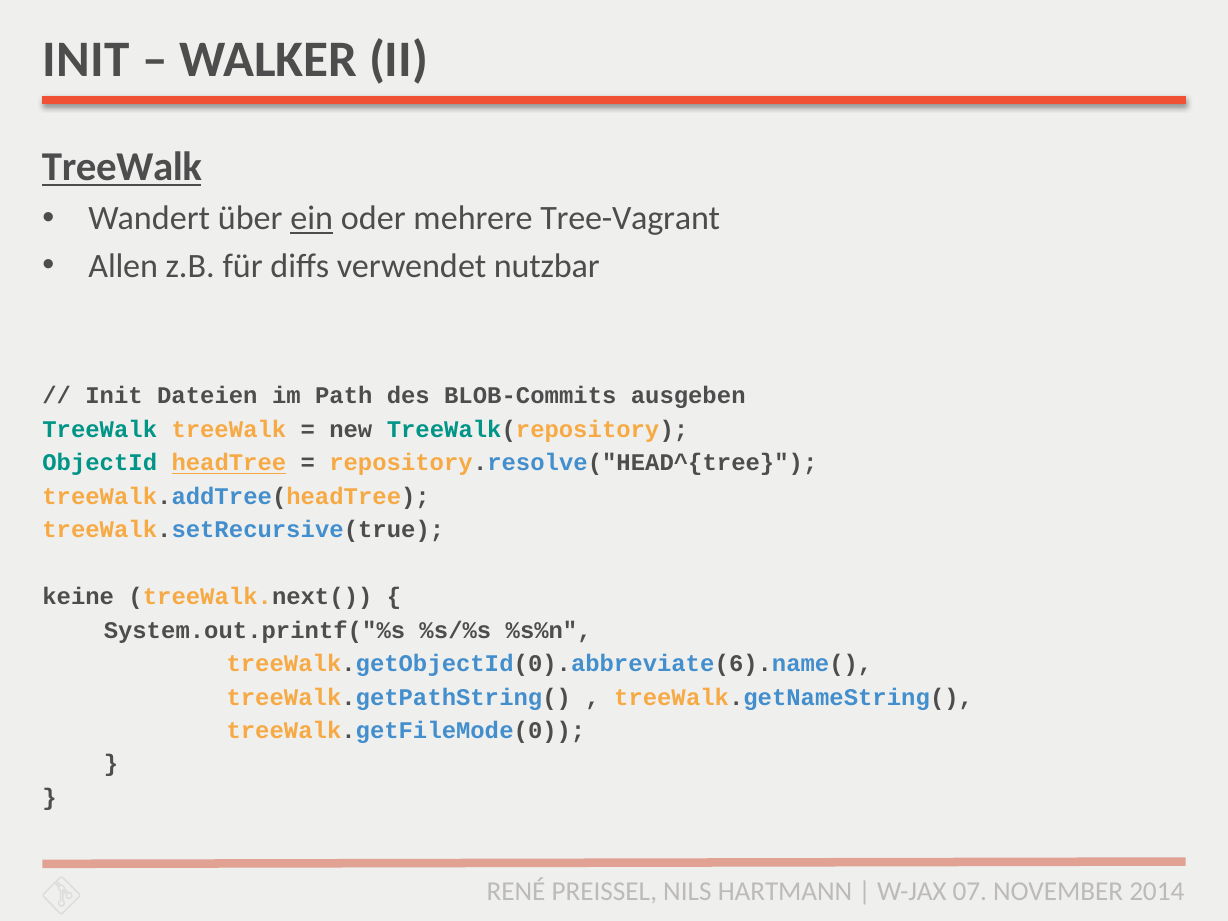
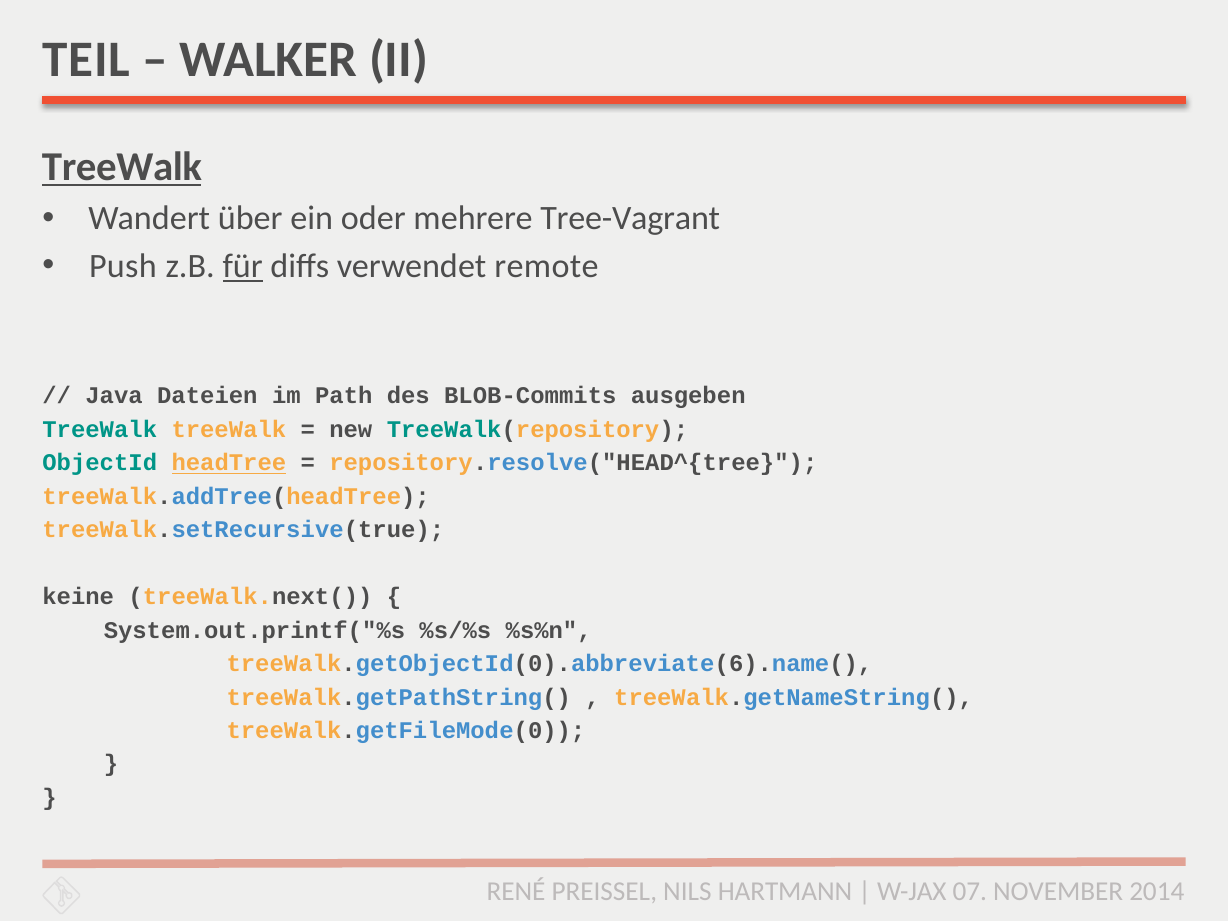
INIT: INIT -> TEIL (86, 59)
ein underline: present -> none (312, 219)
Allen: Allen -> Push (123, 266)
für underline: none -> present (243, 266)
nutzbar: nutzbar -> remote (547, 266)
Init: Init -> Java (114, 396)
